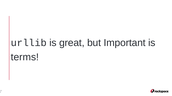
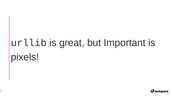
terms: terms -> pixels (25, 58)
